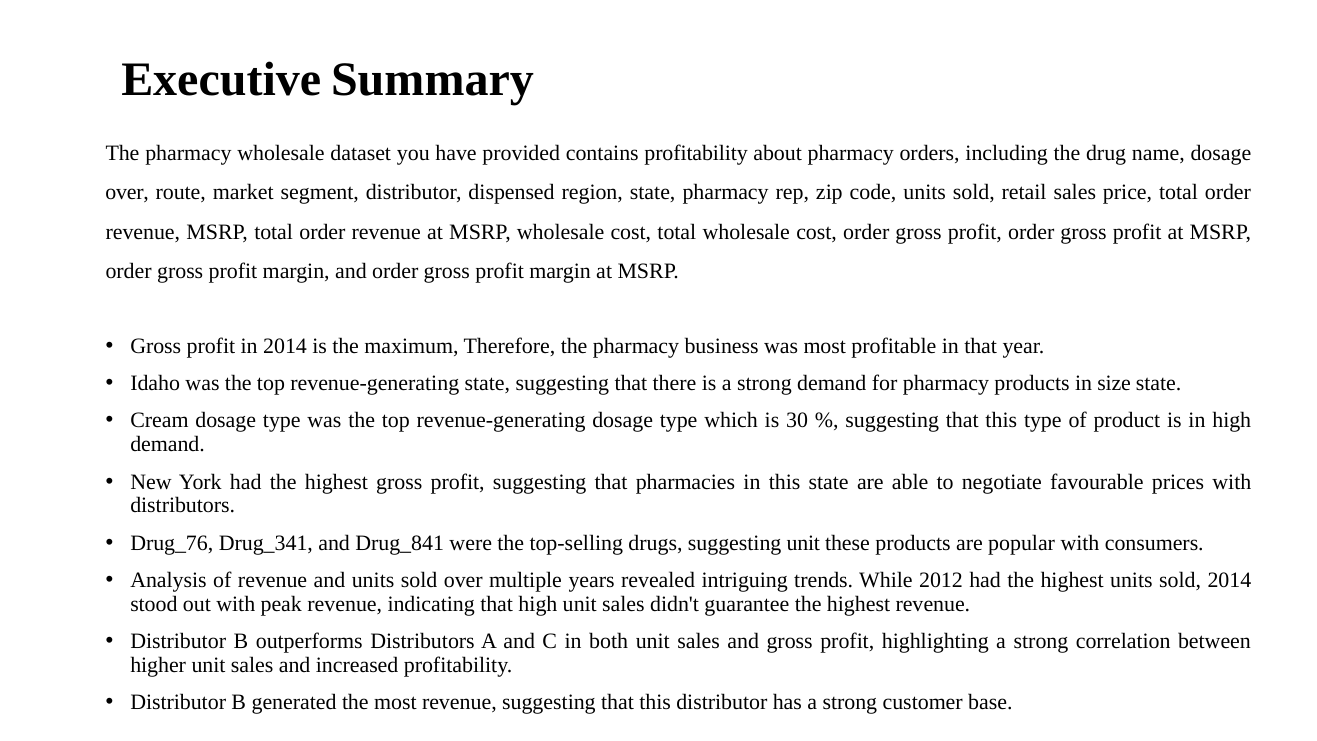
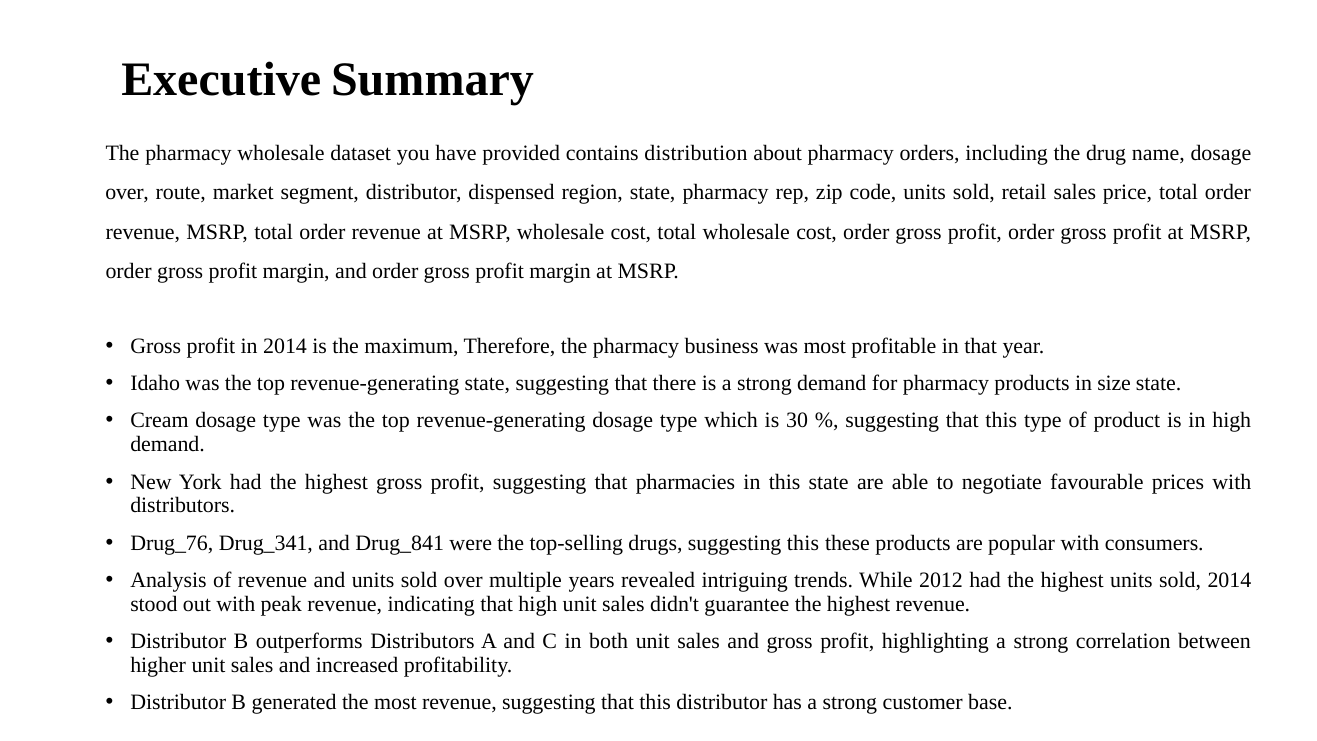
contains profitability: profitability -> distribution (696, 153)
suggesting unit: unit -> this (803, 543)
